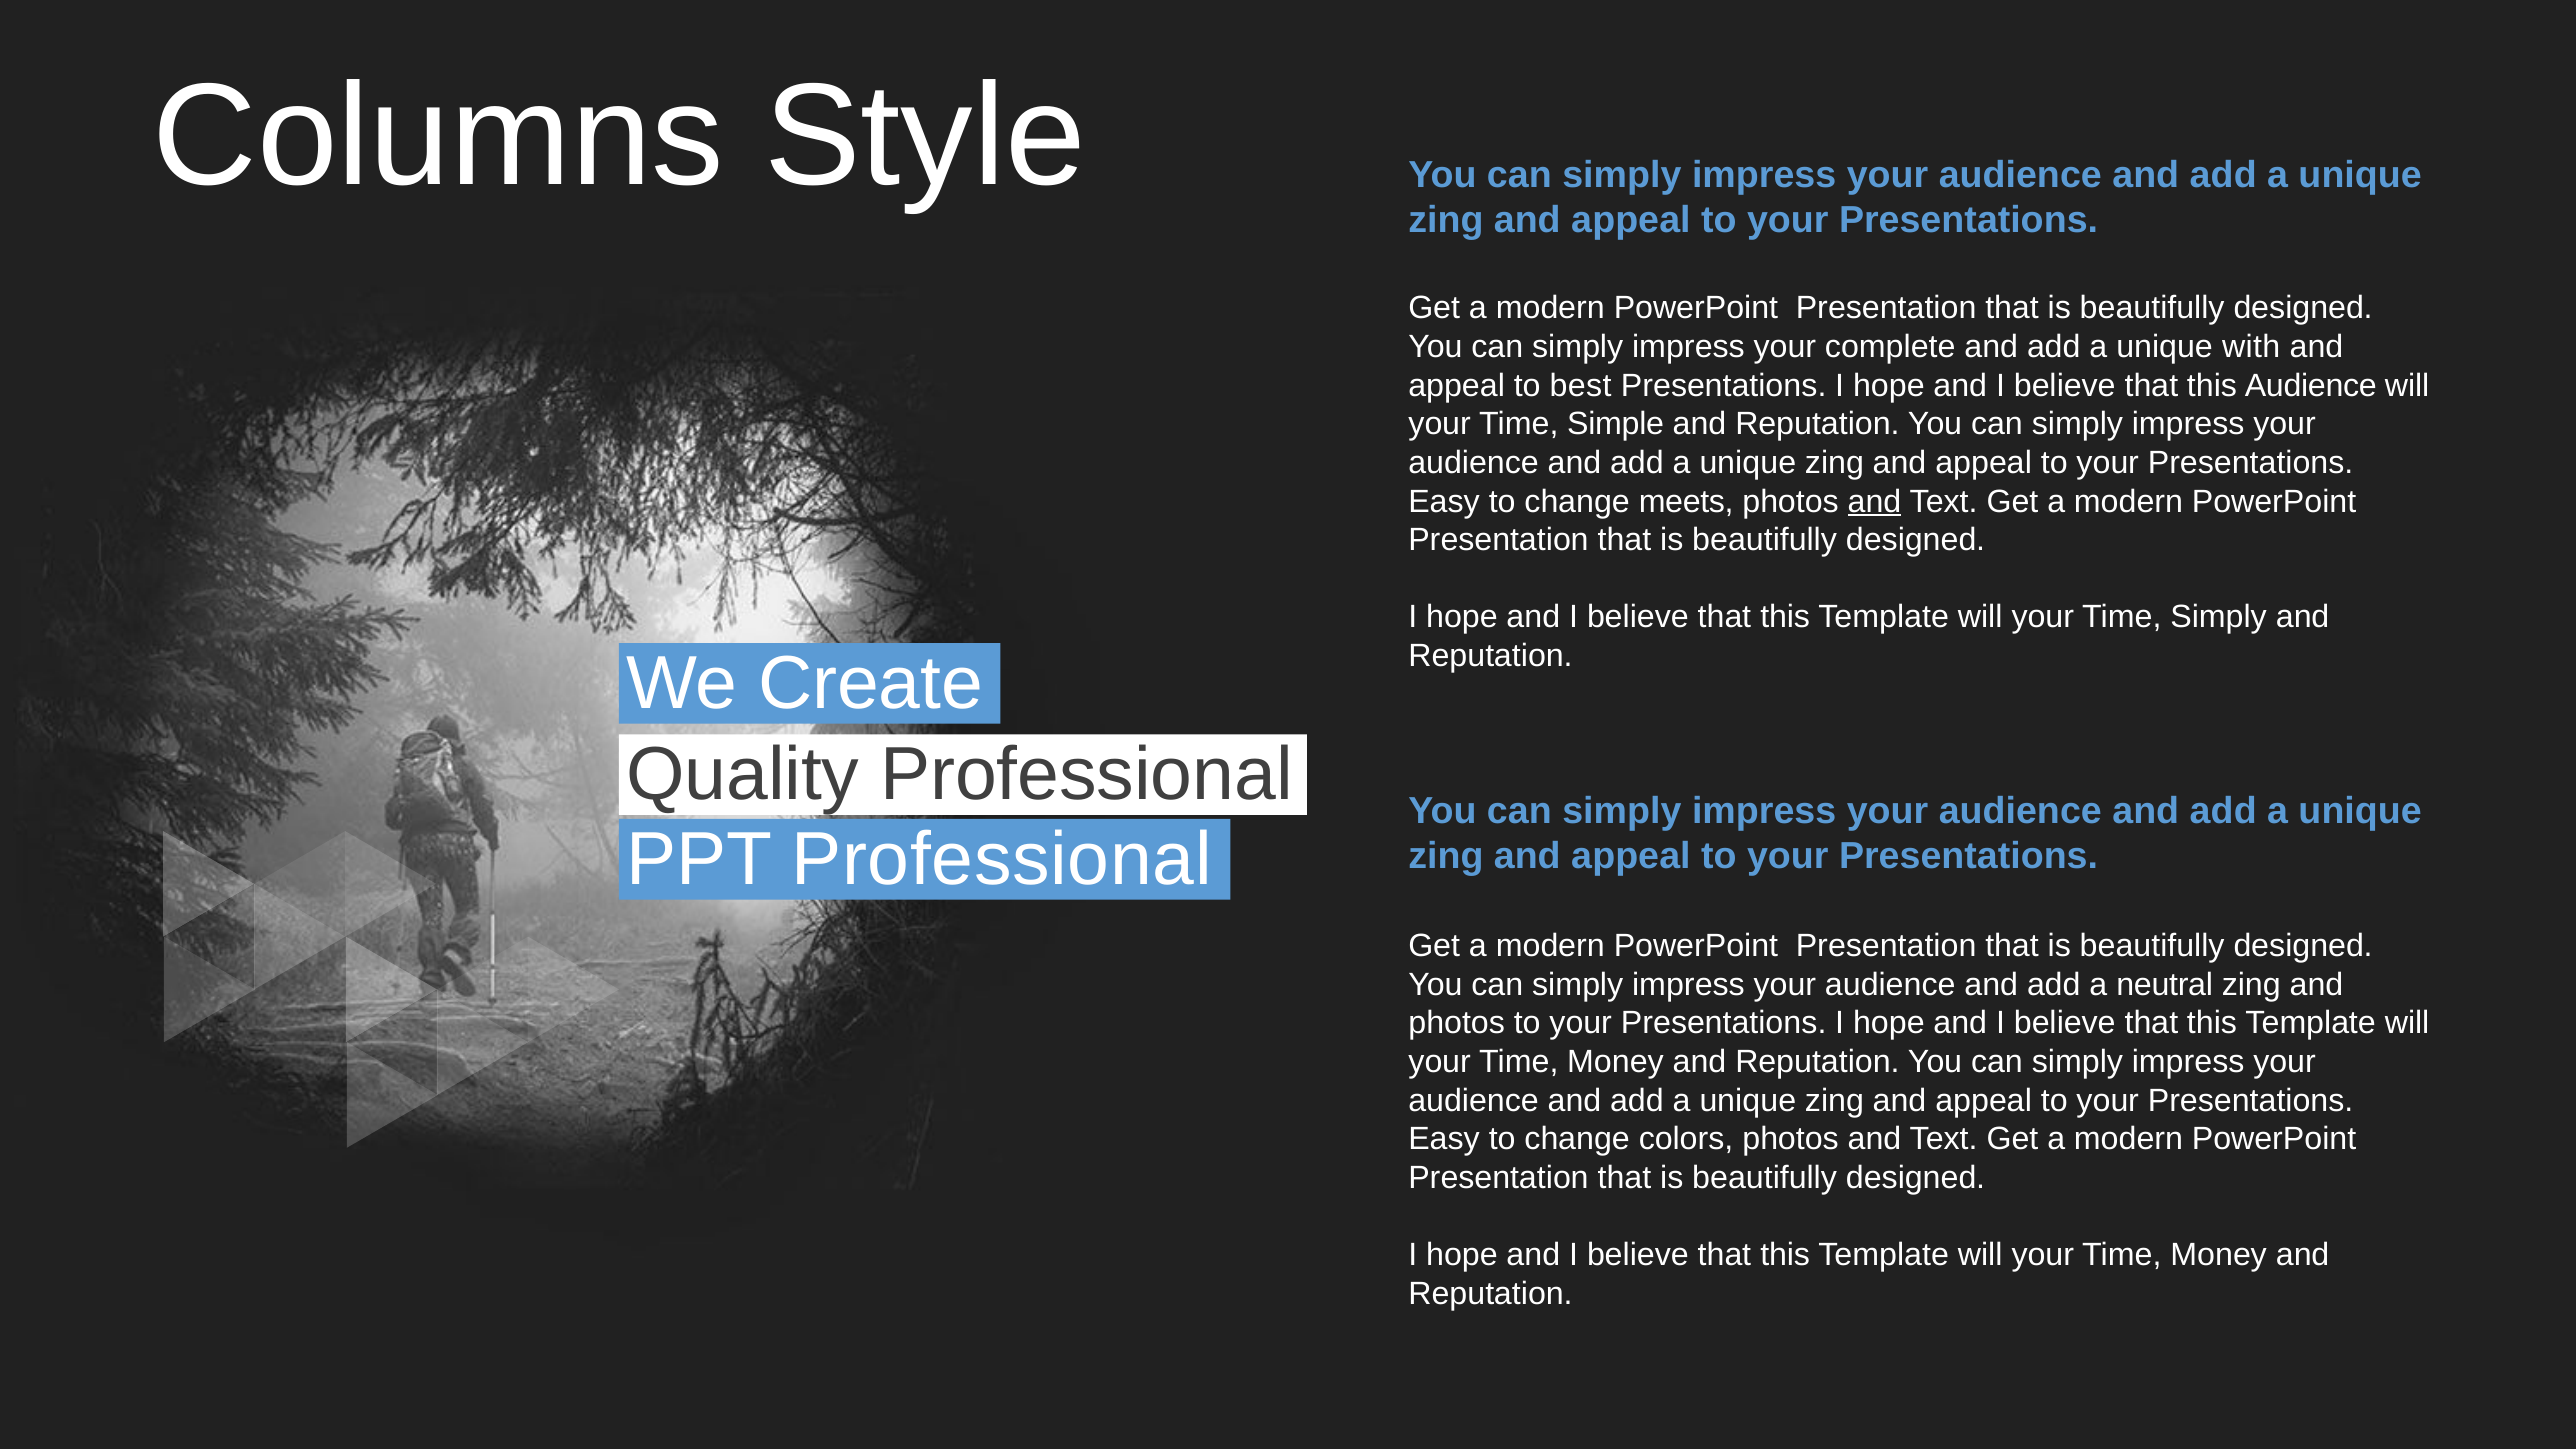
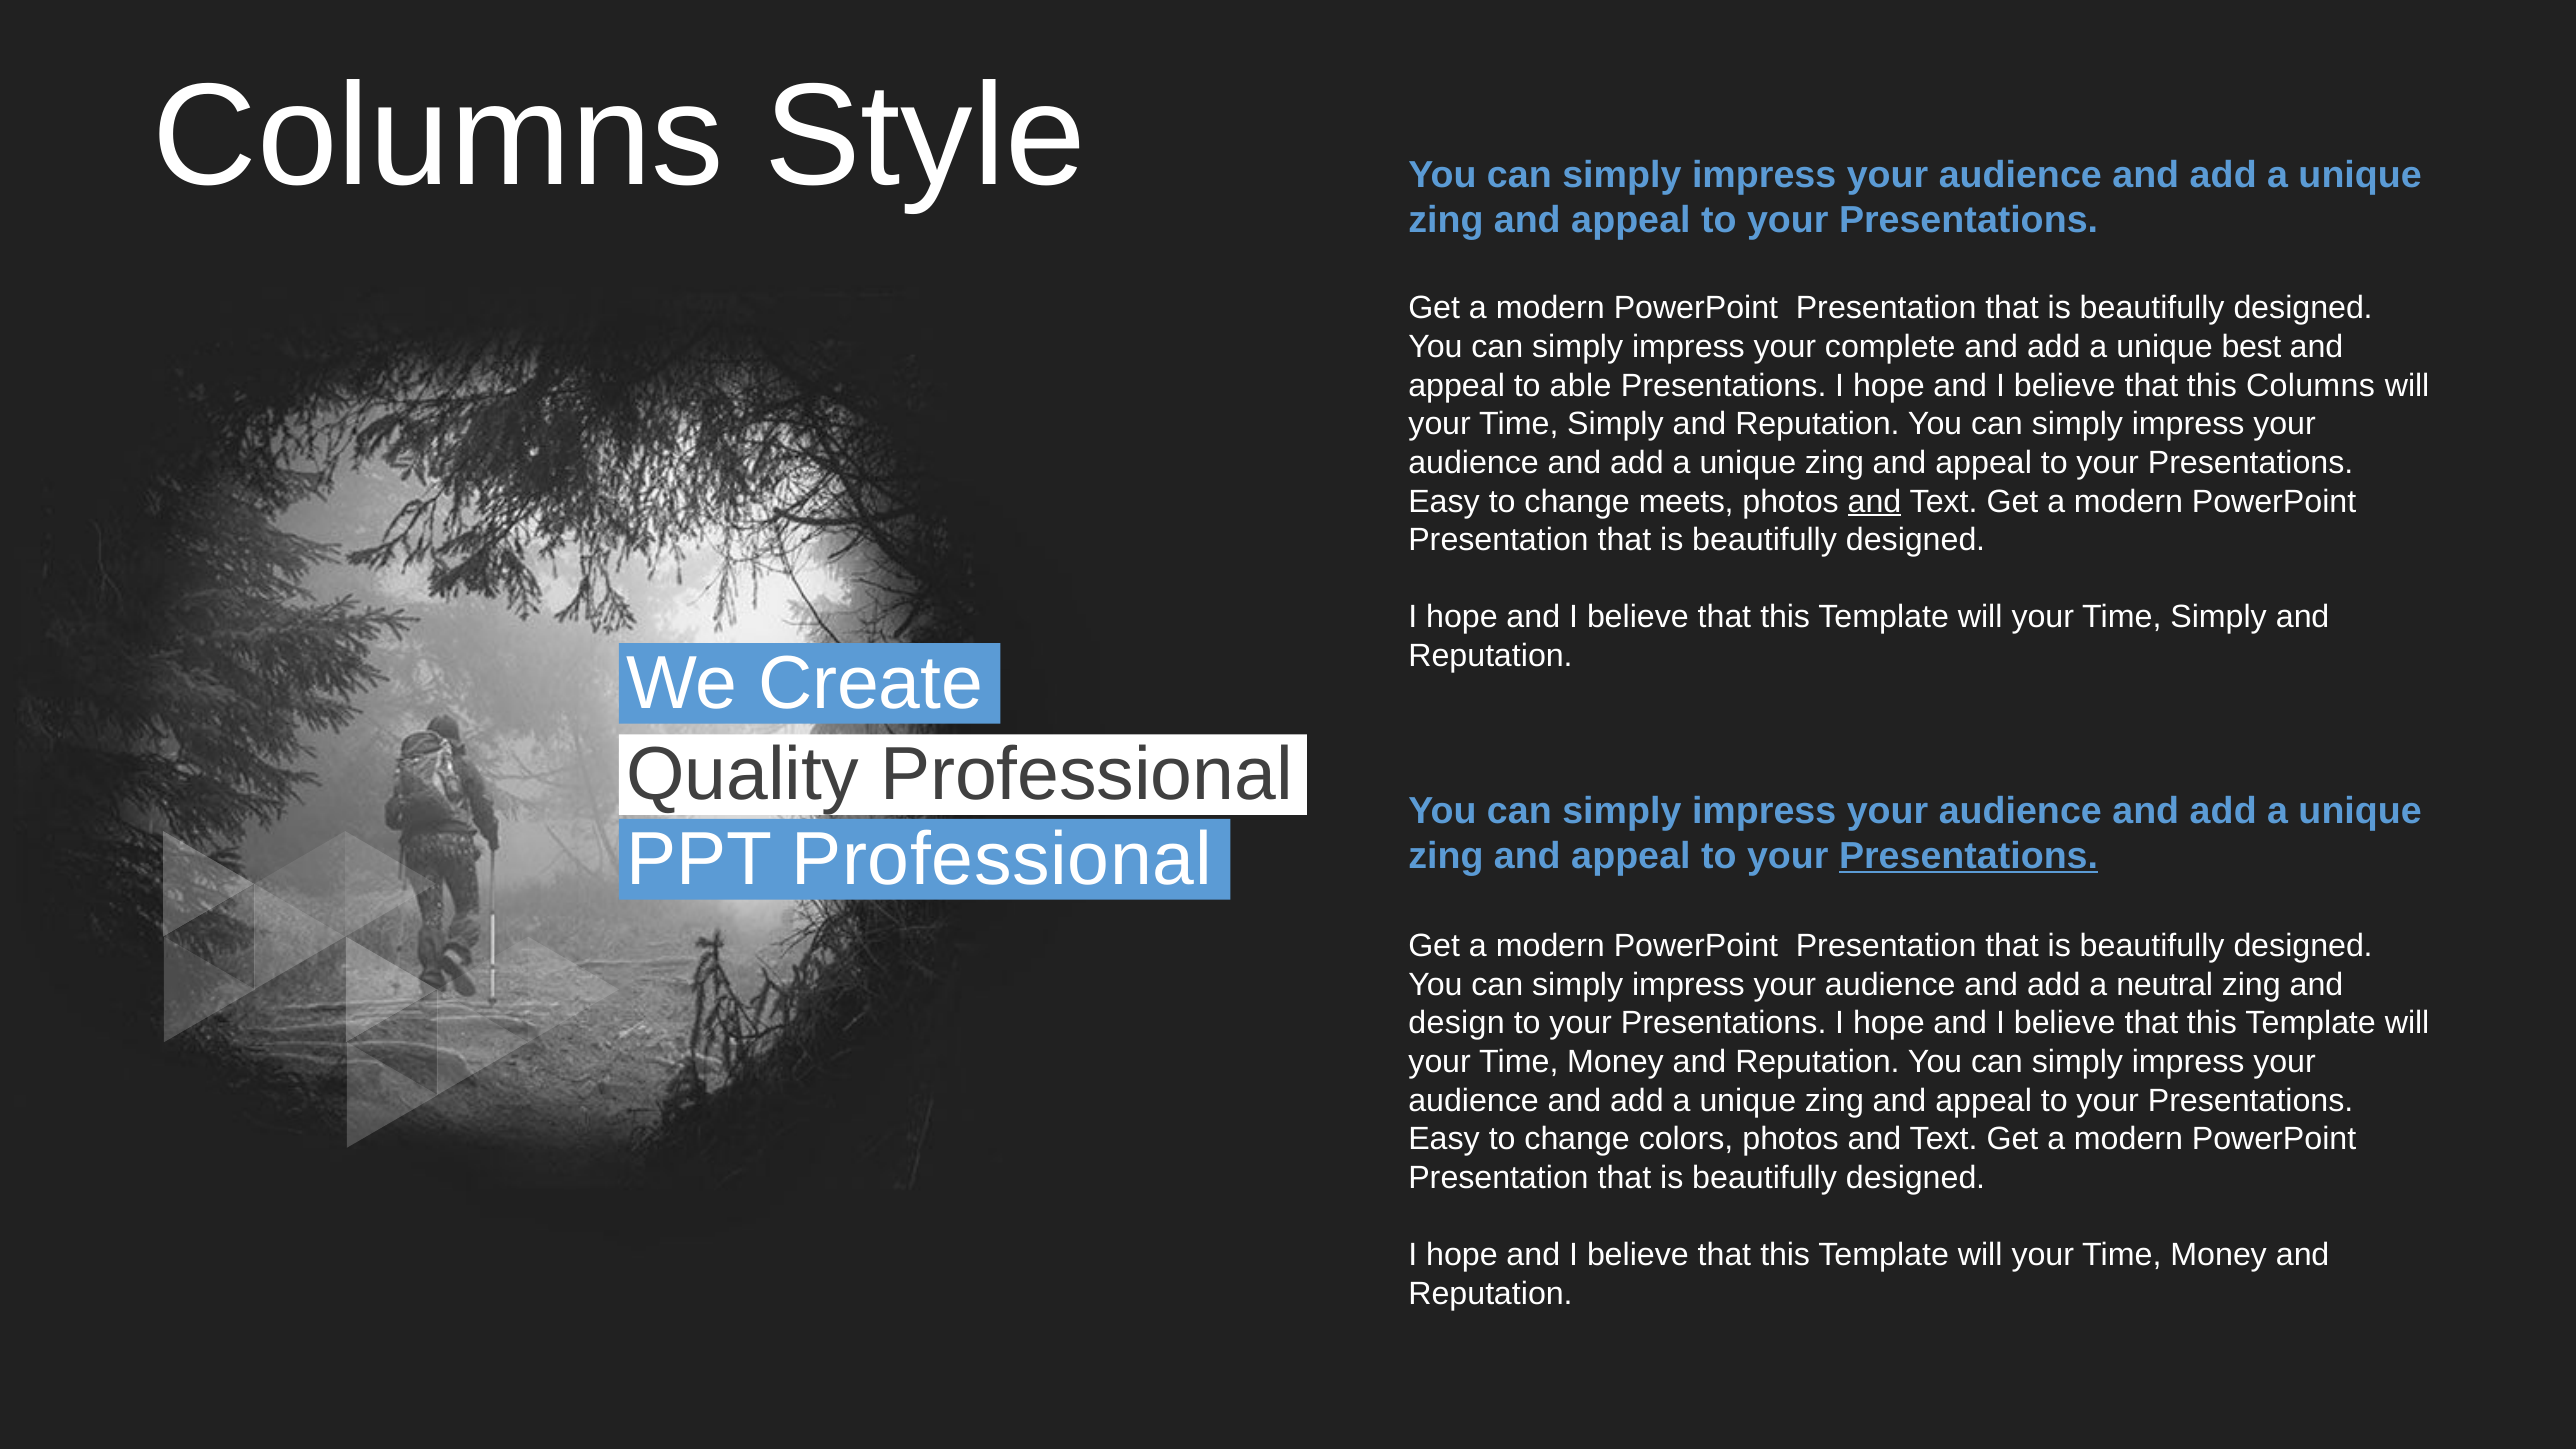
with: with -> best (2251, 347)
best: best -> able (1581, 386)
this Audience: Audience -> Columns (2310, 386)
Simple: Simple -> Simply (1615, 424)
Presentations underline: none -> present (1969, 856)
photos: photos -> design (1457, 1023)
